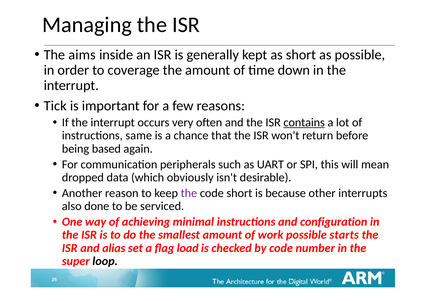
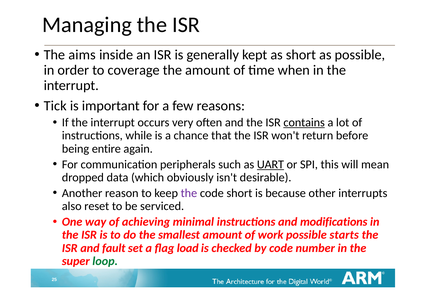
down: down -> when (294, 70)
same: same -> while (139, 136)
based: based -> entire (106, 149)
UART underline: none -> present (270, 164)
done: done -> reset (97, 206)
configuration: configuration -> modifications (334, 222)
alias: alias -> fault (114, 248)
loop colour: black -> green (105, 261)
